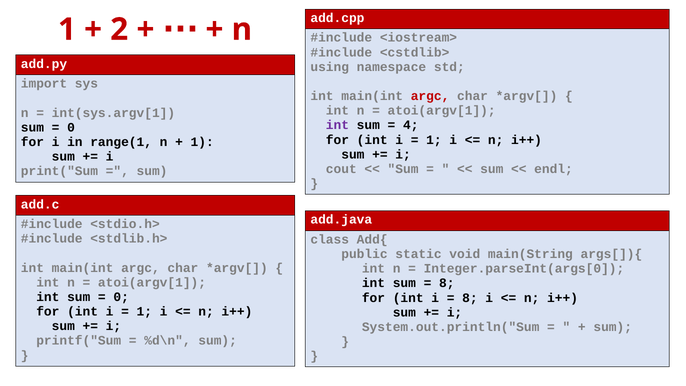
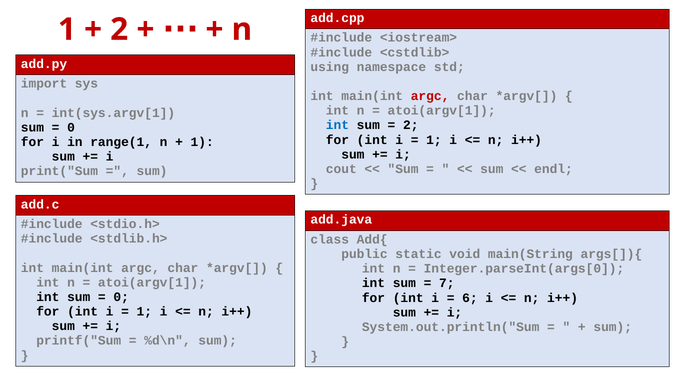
int colour: purple -> blue (337, 125)
4: 4 -> 2 (411, 125)
8: 8 -> 7 (447, 283)
8: 8 -> 6 (470, 298)
